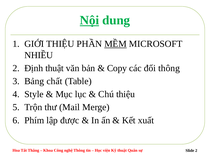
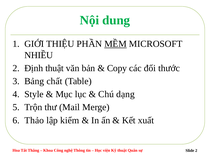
Nội underline: present -> none (89, 20)
đối thông: thông -> thước (169, 68)
Chú thiệu: thiệu -> dạng (125, 95)
Phím: Phím -> Thảo (34, 121)
được: được -> kiểm (70, 121)
